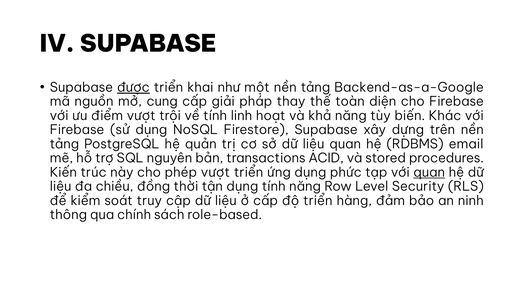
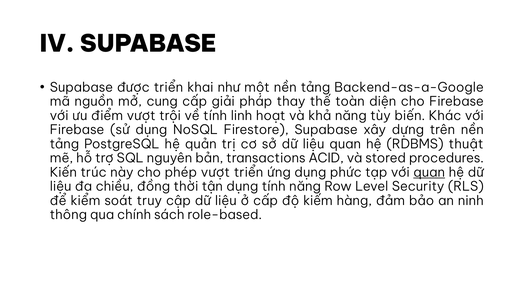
được underline: present -> none (133, 87)
email: email -> thuật (466, 144)
độ triển: triển -> kiếm (318, 201)
